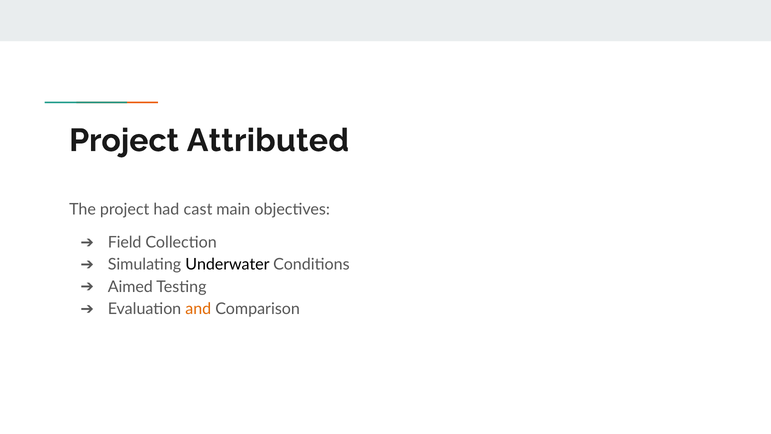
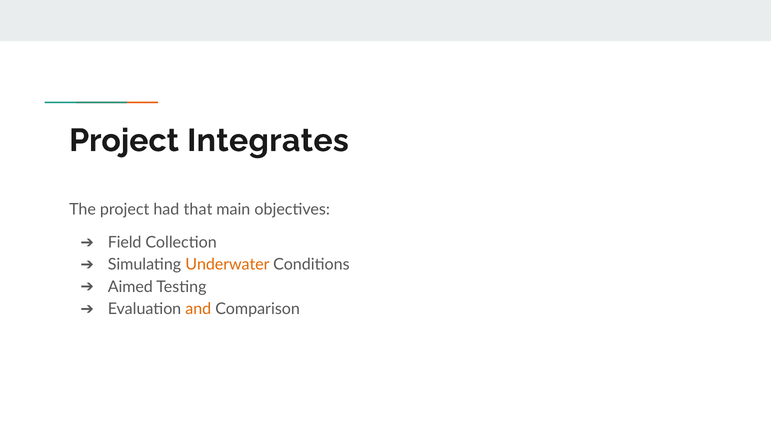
Attributed: Attributed -> Integrates (268, 140)
cast: cast -> that (198, 209)
Underwater colour: black -> orange (227, 264)
